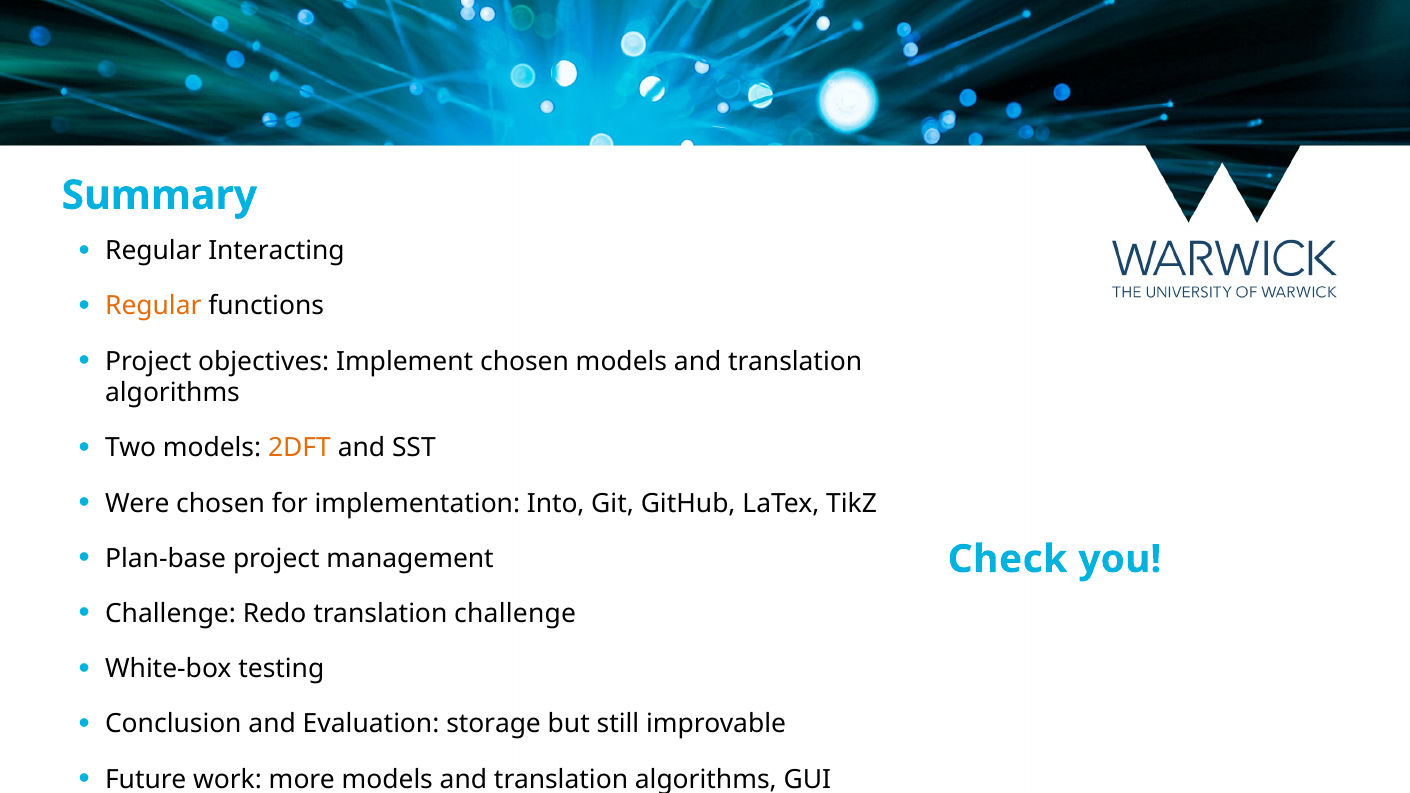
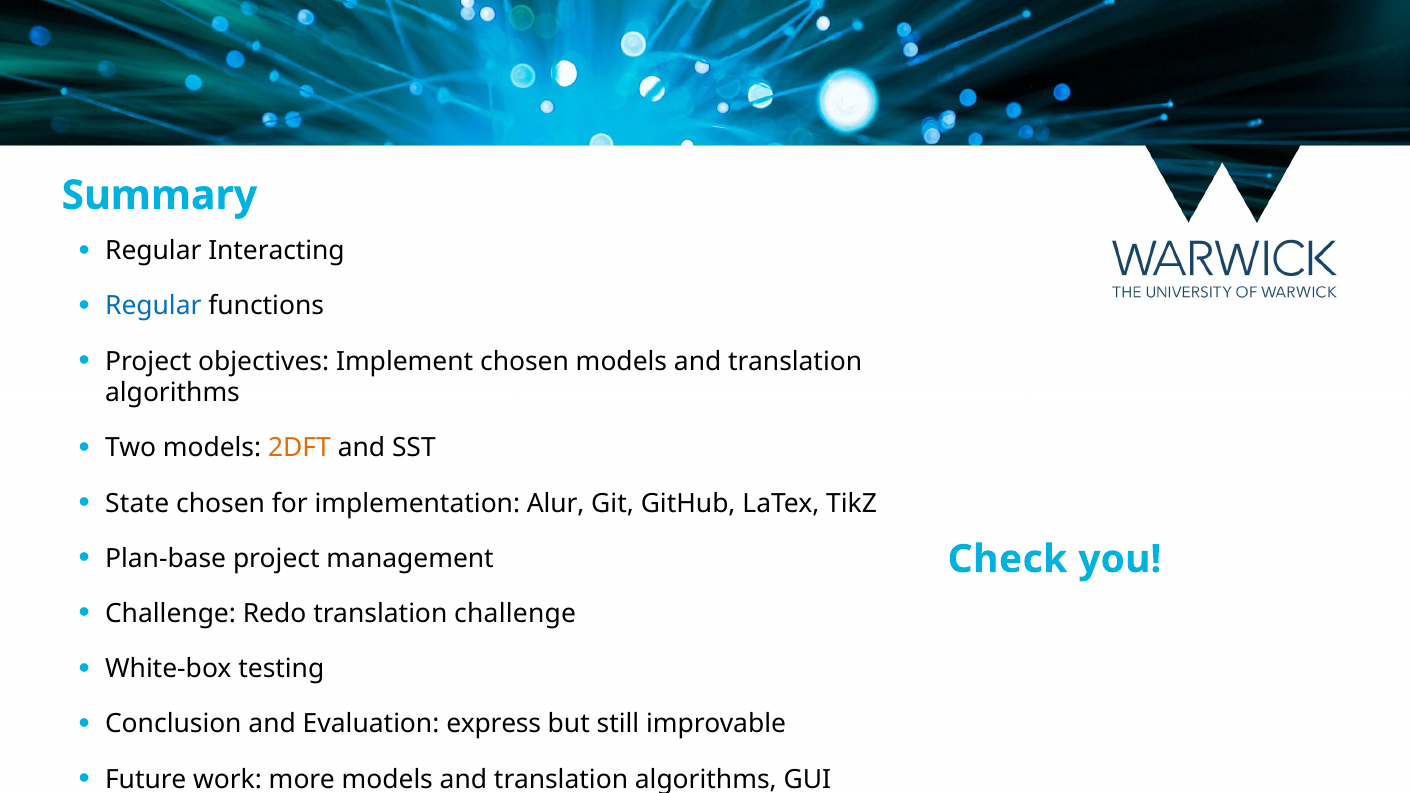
Regular colour: orange -> blue (153, 306)
Were: Were -> State (137, 503)
Into: Into -> Alur (556, 503)
storage: storage -> express (494, 724)
